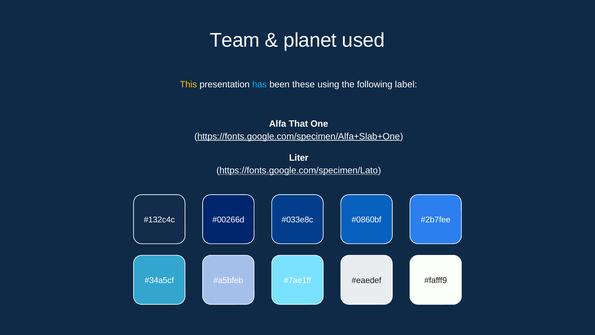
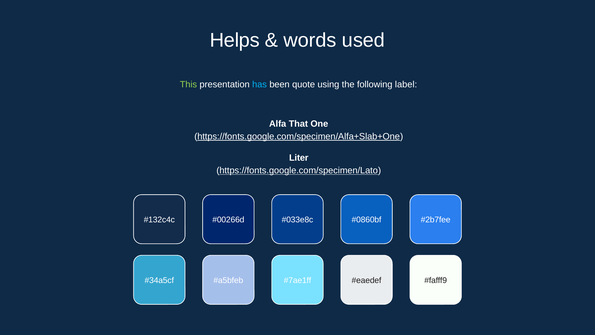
Team: Team -> Helps (235, 40)
planet: planet -> words (310, 40)
This colour: yellow -> light green (188, 84)
these: these -> quote (304, 84)
